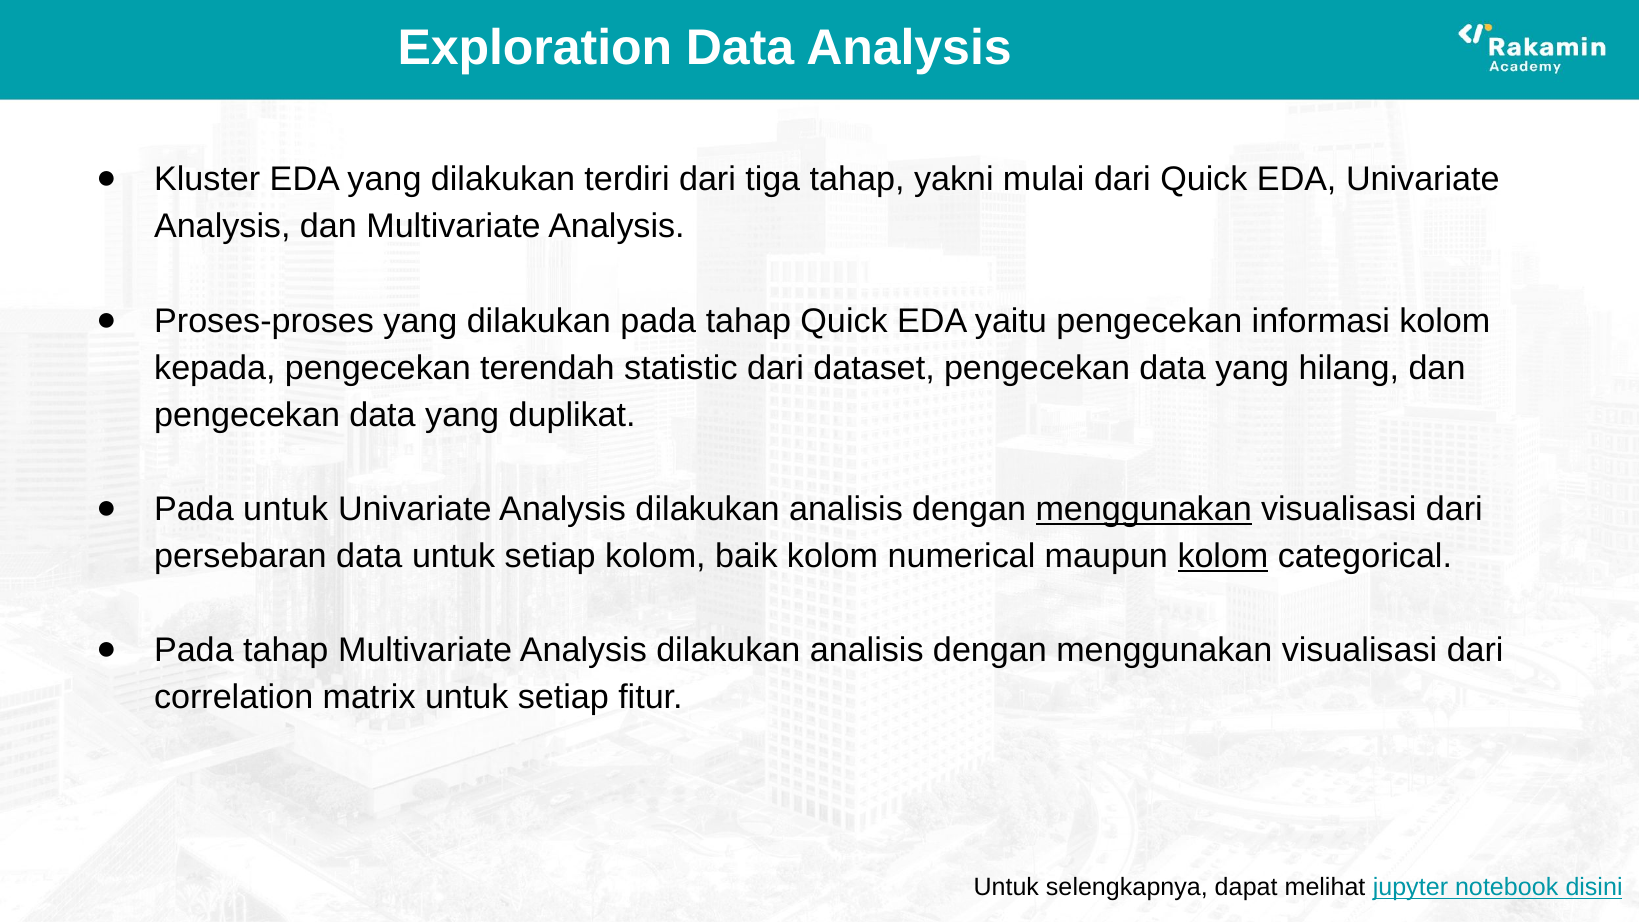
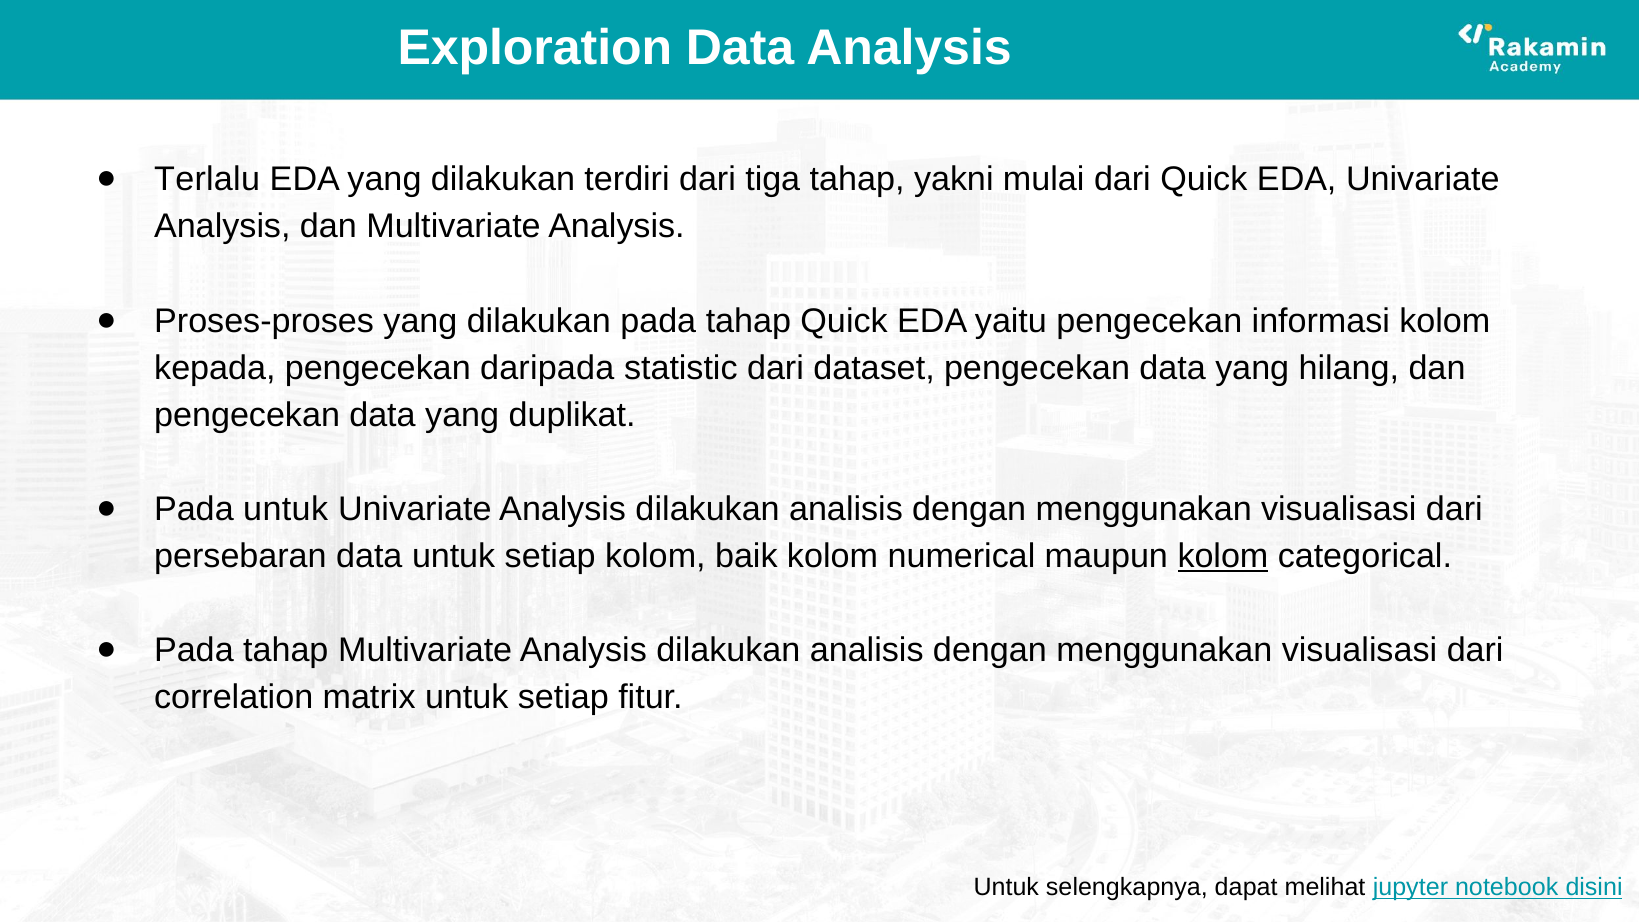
Kluster: Kluster -> Terlalu (207, 179)
terendah: terendah -> daripada (547, 368)
menggunakan underline: present -> none (1144, 509)
